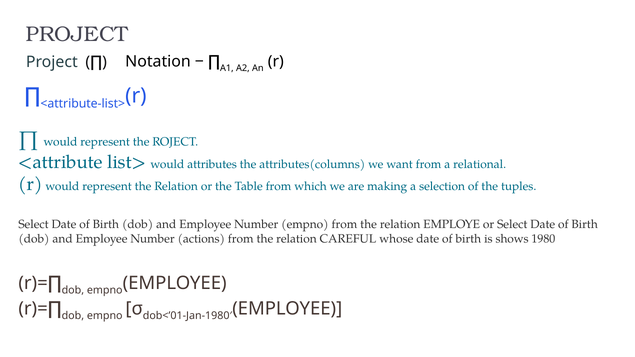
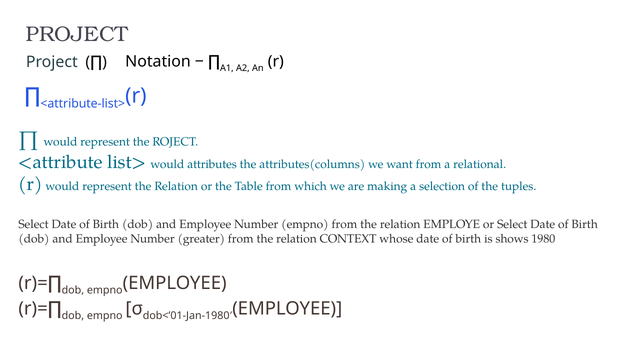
actions: actions -> greater (201, 239)
CAREFUL: CAREFUL -> CONTEXT (348, 239)
